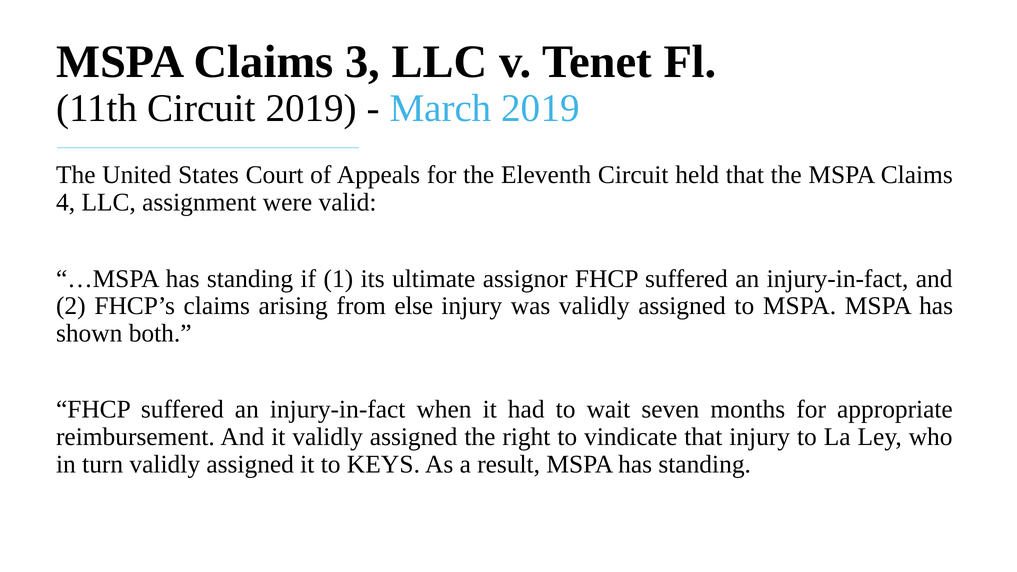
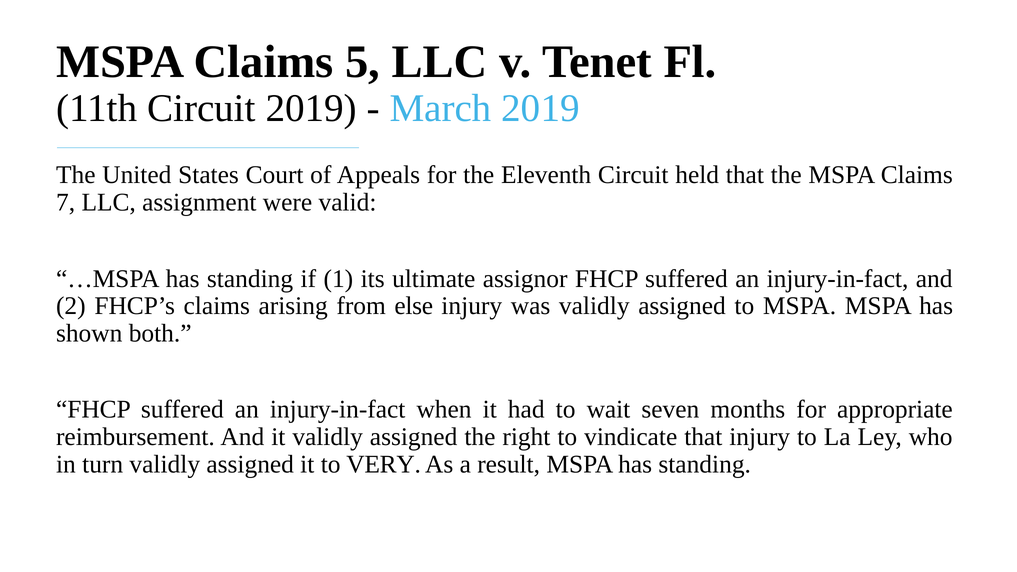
3: 3 -> 5 (363, 62)
4: 4 -> 7 (66, 203)
KEYS: KEYS -> VERY (384, 465)
